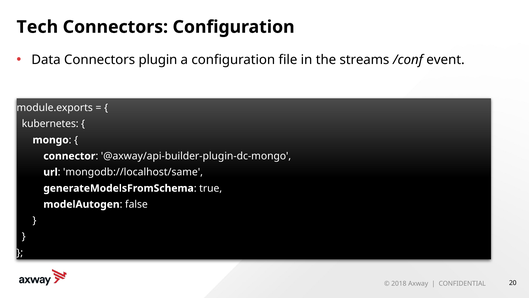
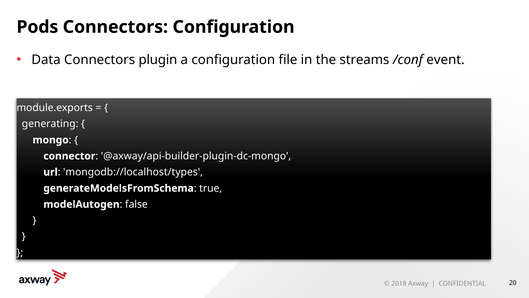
Tech: Tech -> Pods (37, 27)
kubernetes: kubernetes -> generating (50, 124)
mongodb://localhost/same: mongodb://localhost/same -> mongodb://localhost/types (133, 172)
